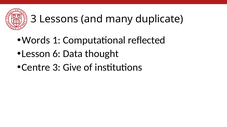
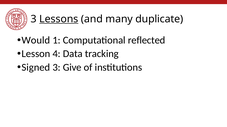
Lessons underline: none -> present (59, 19)
Words: Words -> Would (36, 40)
6: 6 -> 4 (57, 54)
thought: thought -> tracking (102, 54)
Centre: Centre -> Signed (36, 68)
